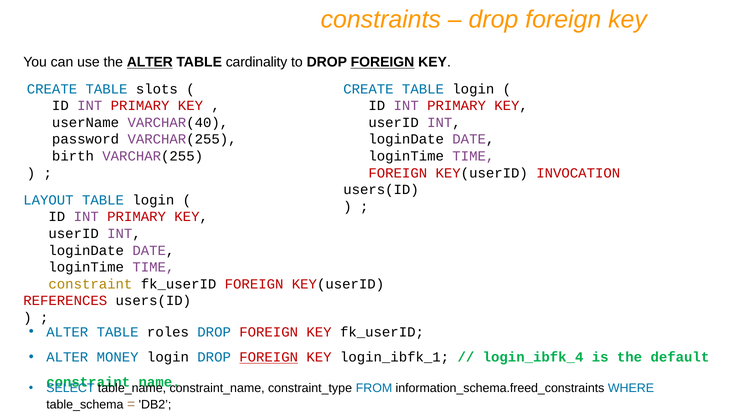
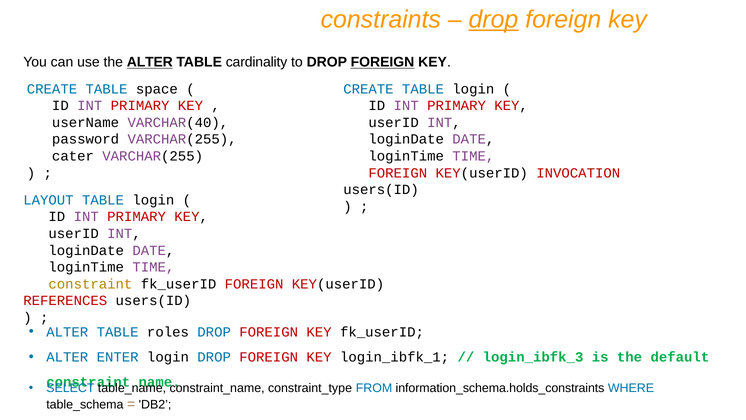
drop underline: none -> present (493, 19)
slots: slots -> space (157, 89)
birth: birth -> cater (73, 156)
MONEY: MONEY -> ENTER (118, 357)
FOREIGN underline: present -> none (269, 357)
login_ibfk_4: login_ibfk_4 -> login_ibfk_3 (533, 357)
information_schema.freed_constraints: information_schema.freed_constraints -> information_schema.holds_constraints (500, 388)
